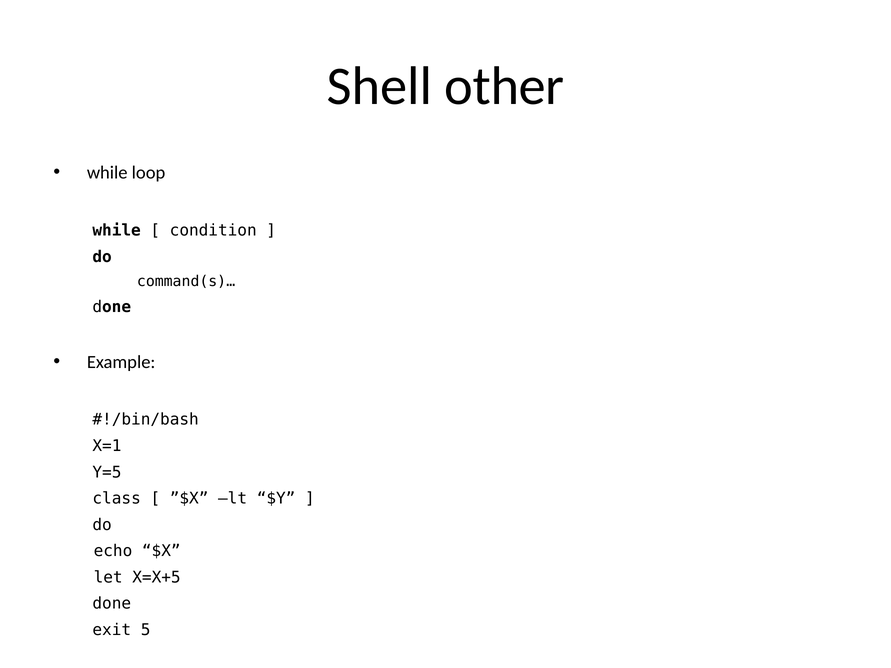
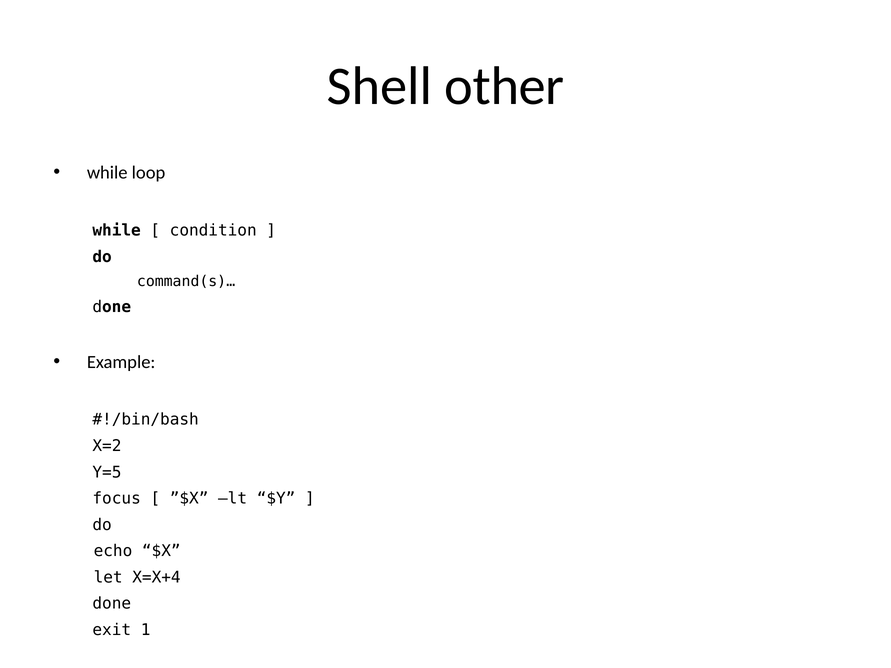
X=1: X=1 -> X=2 (107, 446)
class: class -> focus (117, 499)
X=X+5: X=X+5 -> X=X+4 (156, 577)
5: 5 -> 1 (146, 630)
